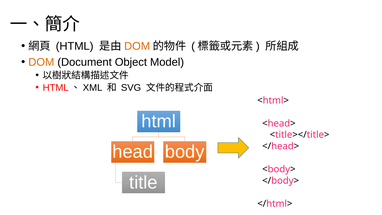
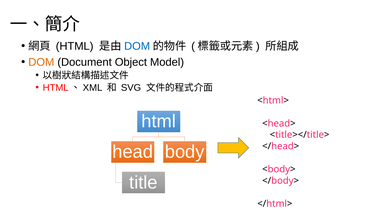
DOM colour: orange -> blue (137, 46)
